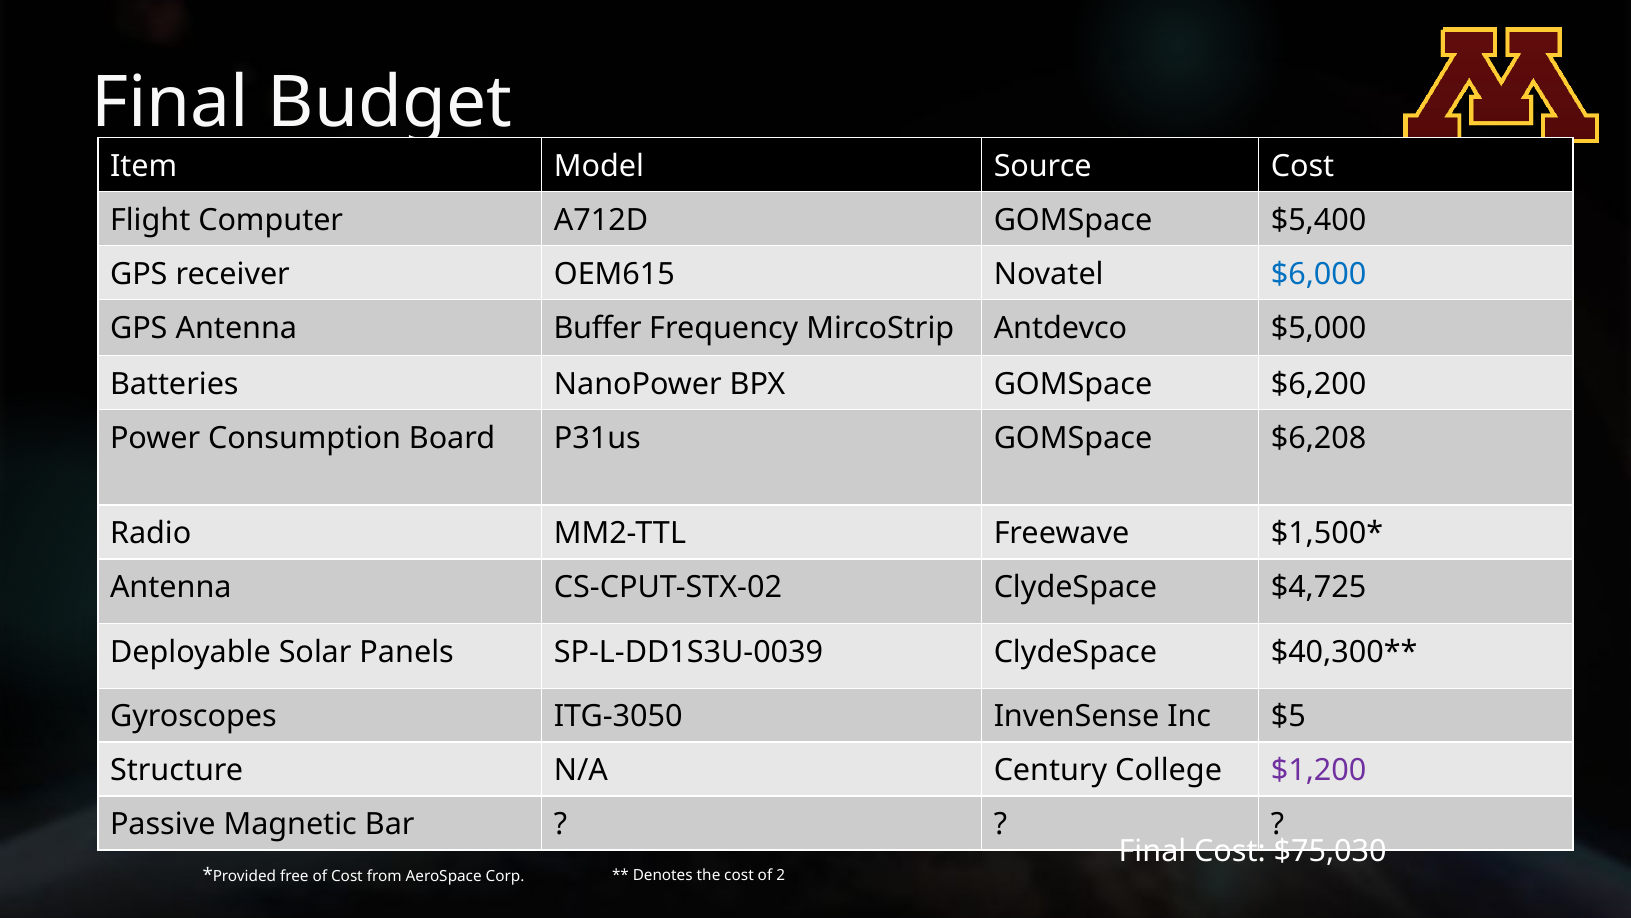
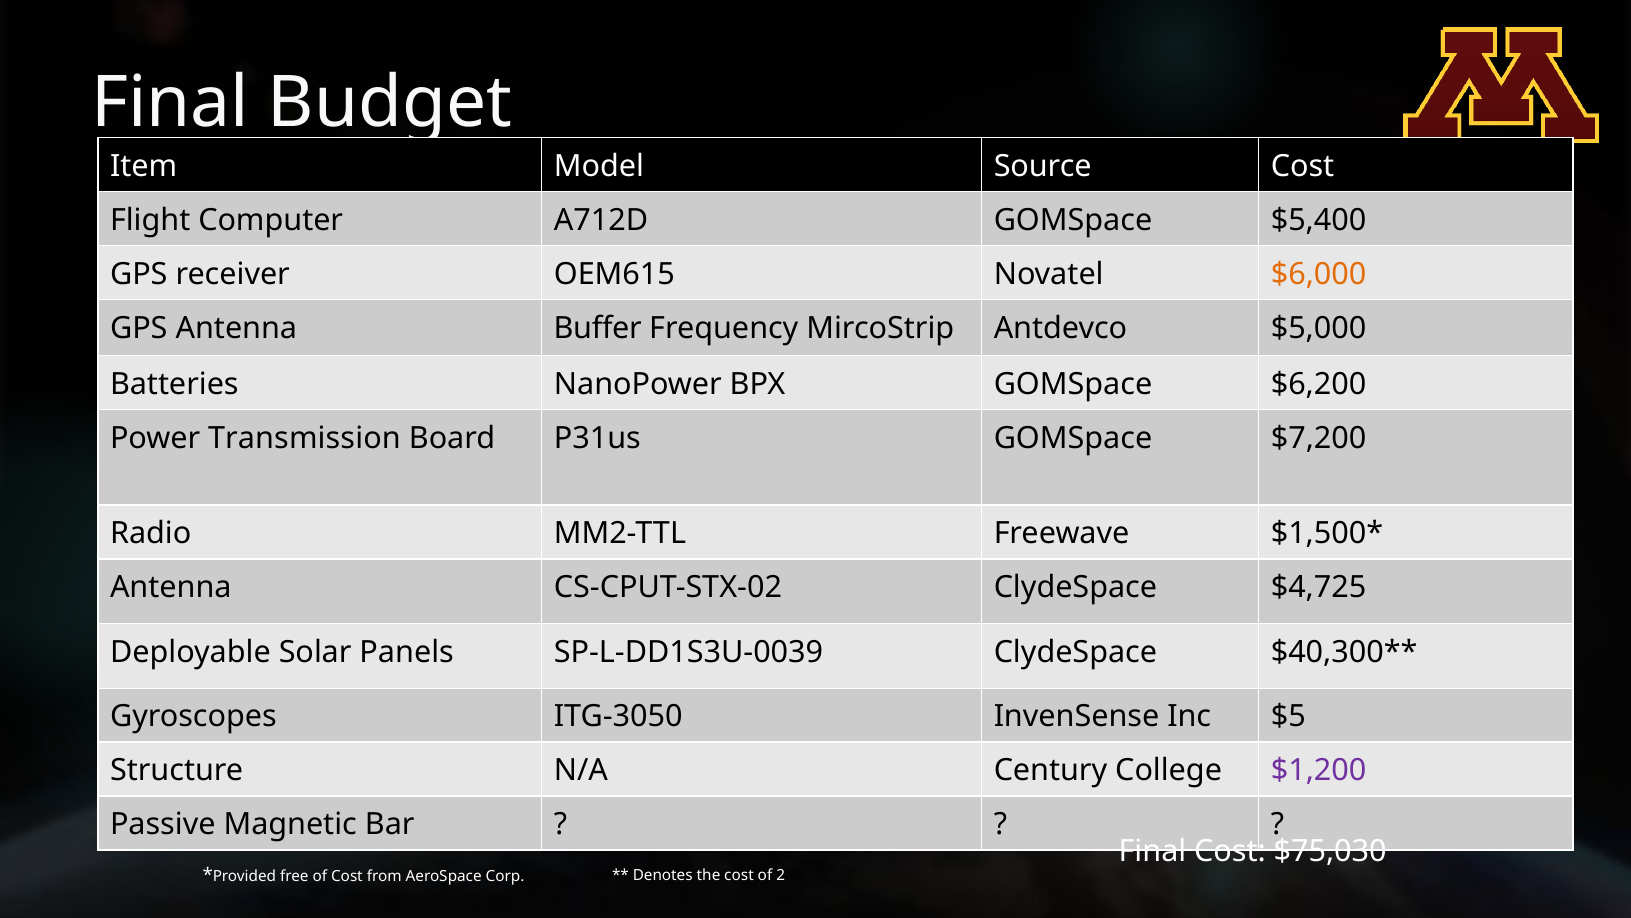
$6,000 colour: blue -> orange (1319, 274)
Consumption: Consumption -> Transmission (304, 438)
$6,208: $6,208 -> $7,200 (1319, 438)
